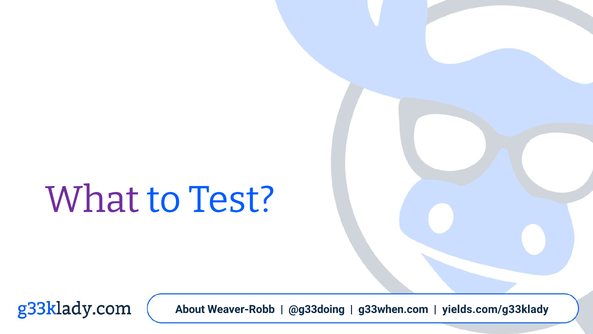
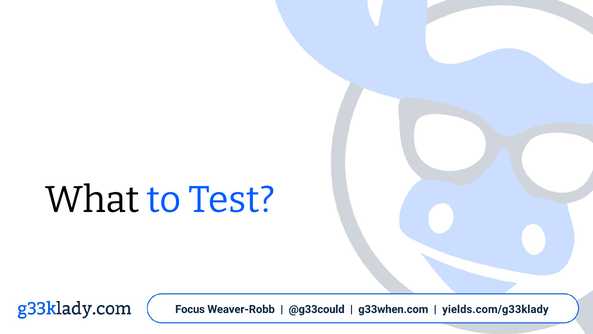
What colour: purple -> black (92, 199)
About: About -> Focus (190, 309)
@g33doing: @g33doing -> @g33could (317, 309)
